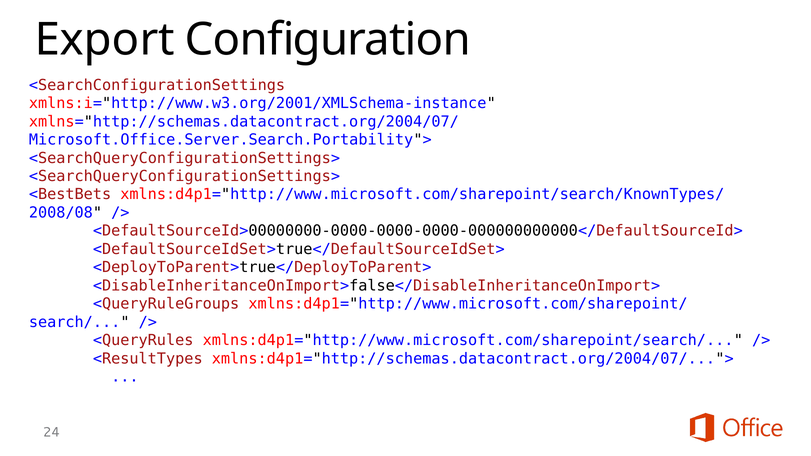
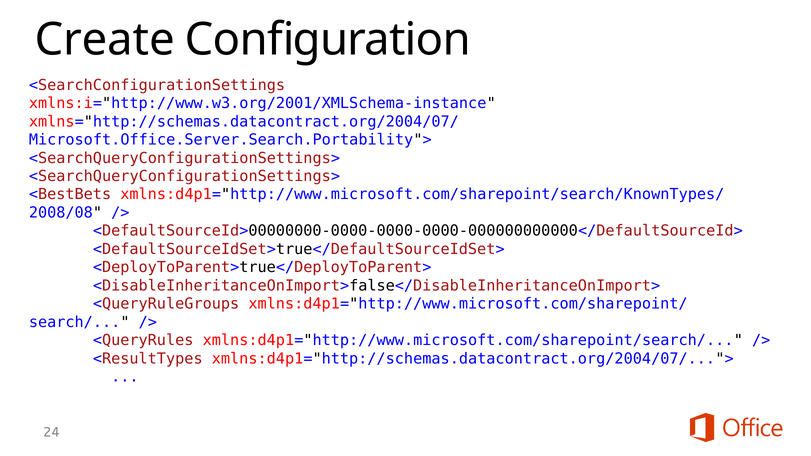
Export: Export -> Create (105, 40)
